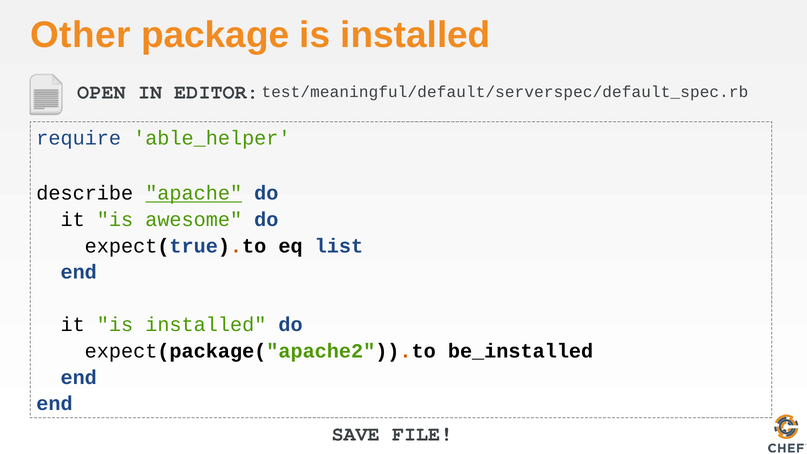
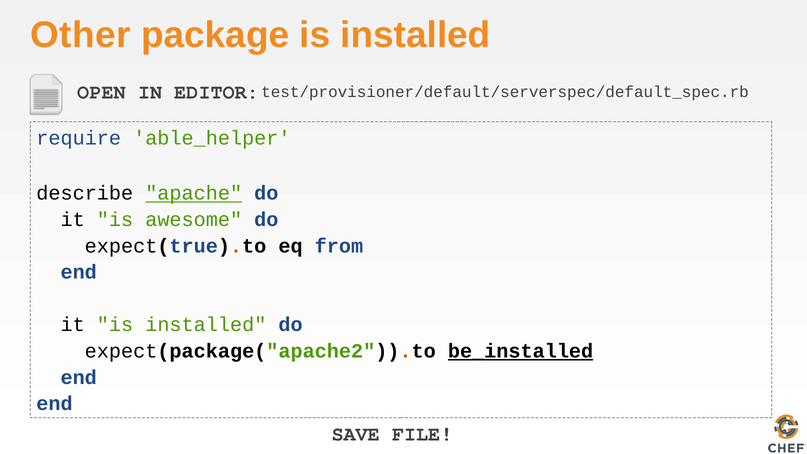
test/meaningful/default/serverspec/default_spec.rb: test/meaningful/default/serverspec/default_spec.rb -> test/provisioner/default/serverspec/default_spec.rb (505, 92)
list: list -> from (339, 246)
be_installed underline: none -> present (521, 351)
